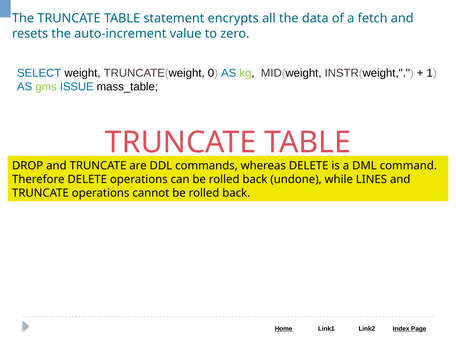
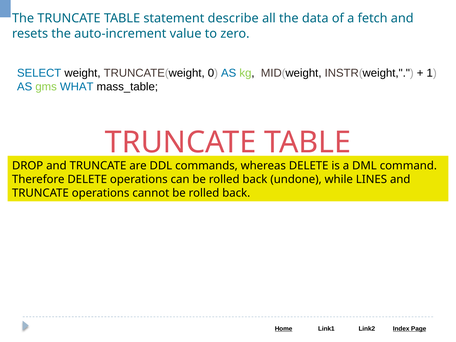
encrypts: encrypts -> describe (233, 18)
ISSUE: ISSUE -> WHAT (77, 87)
